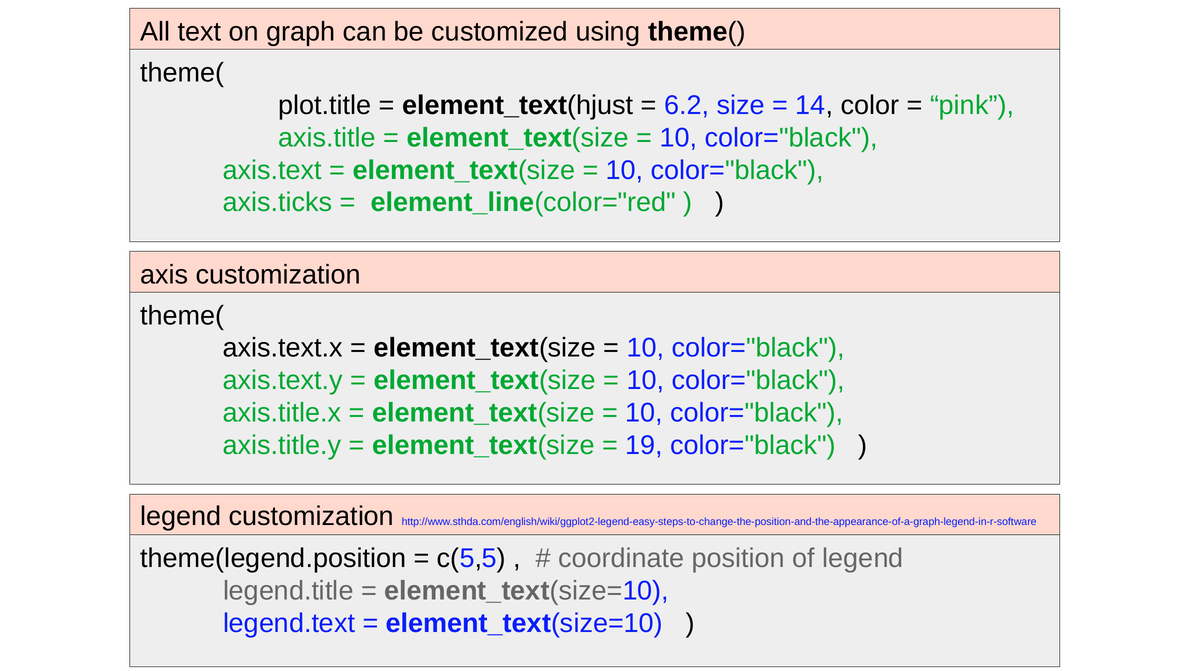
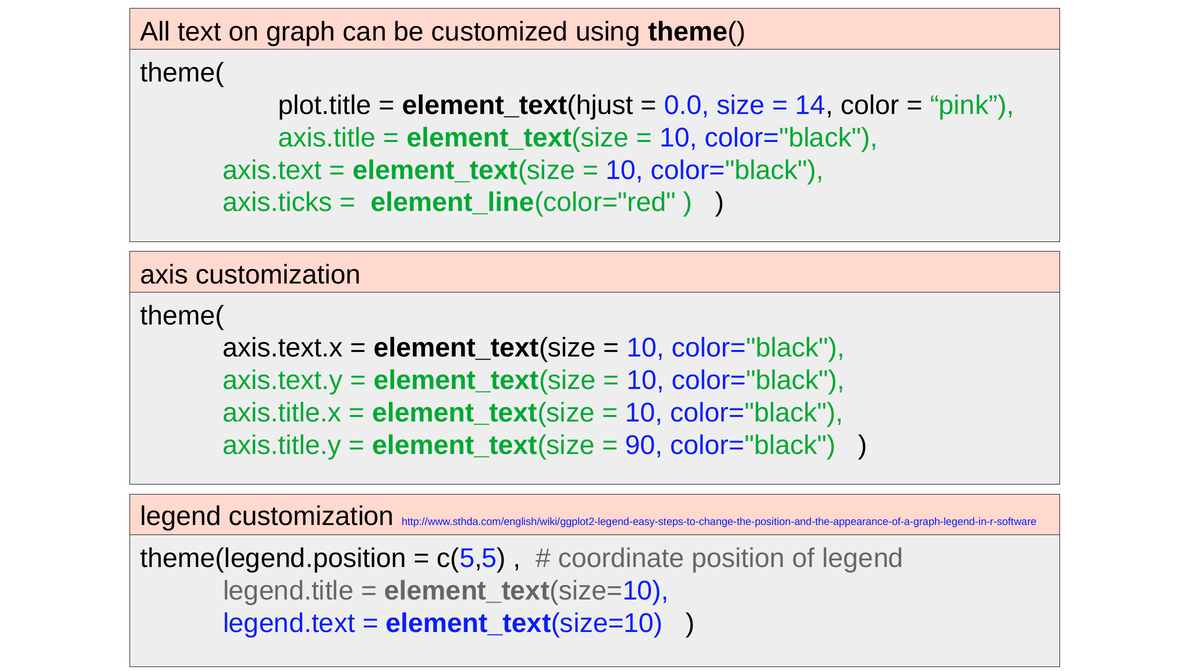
6.2: 6.2 -> 0.0 (687, 105)
19: 19 -> 90 (644, 445)
